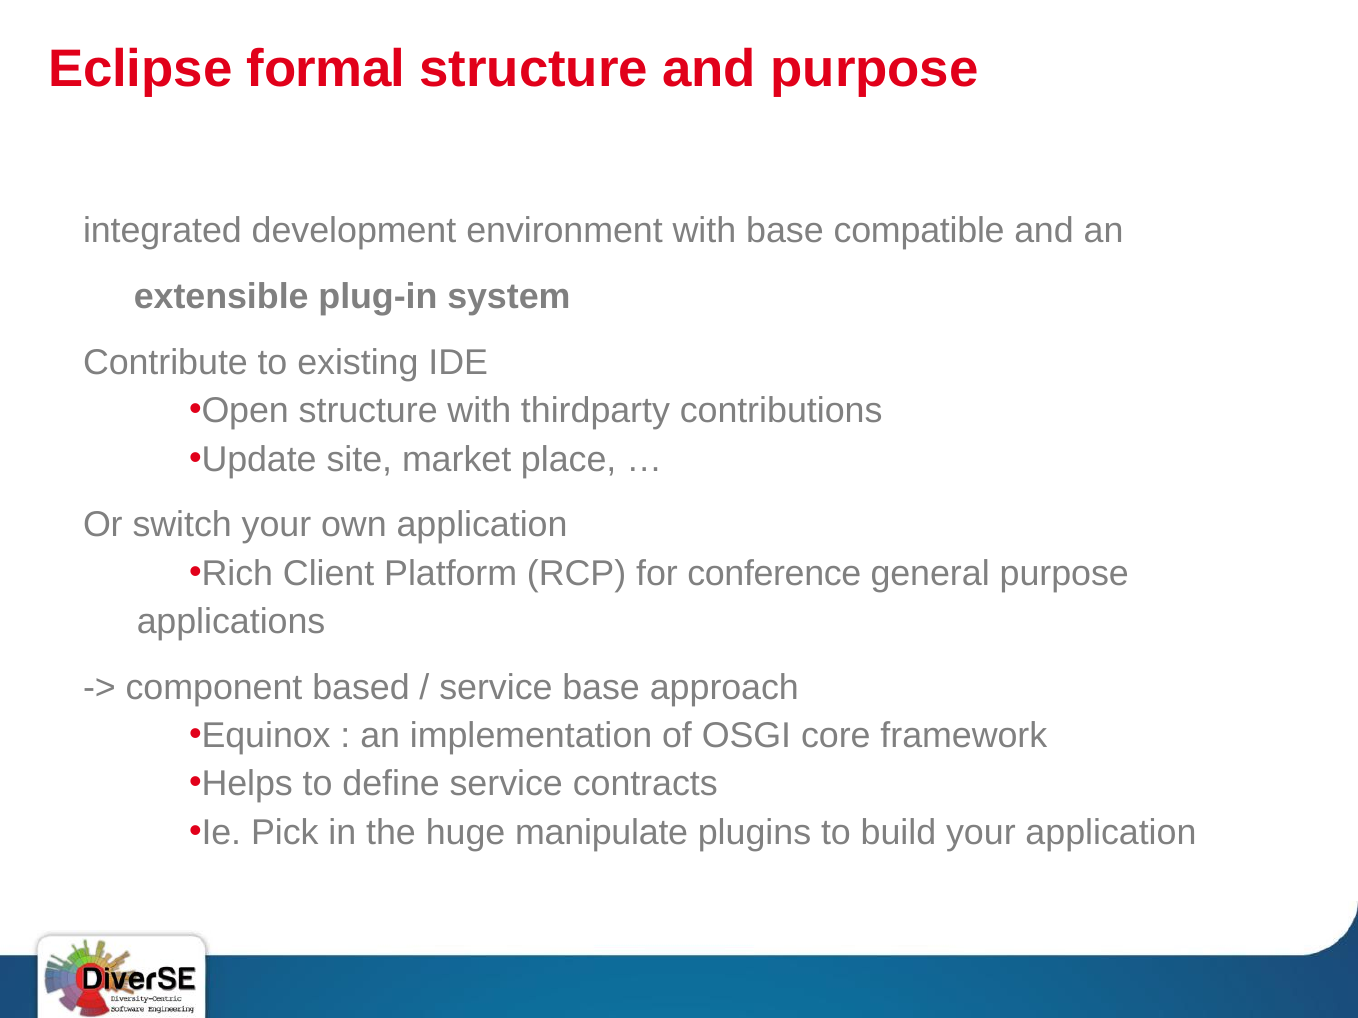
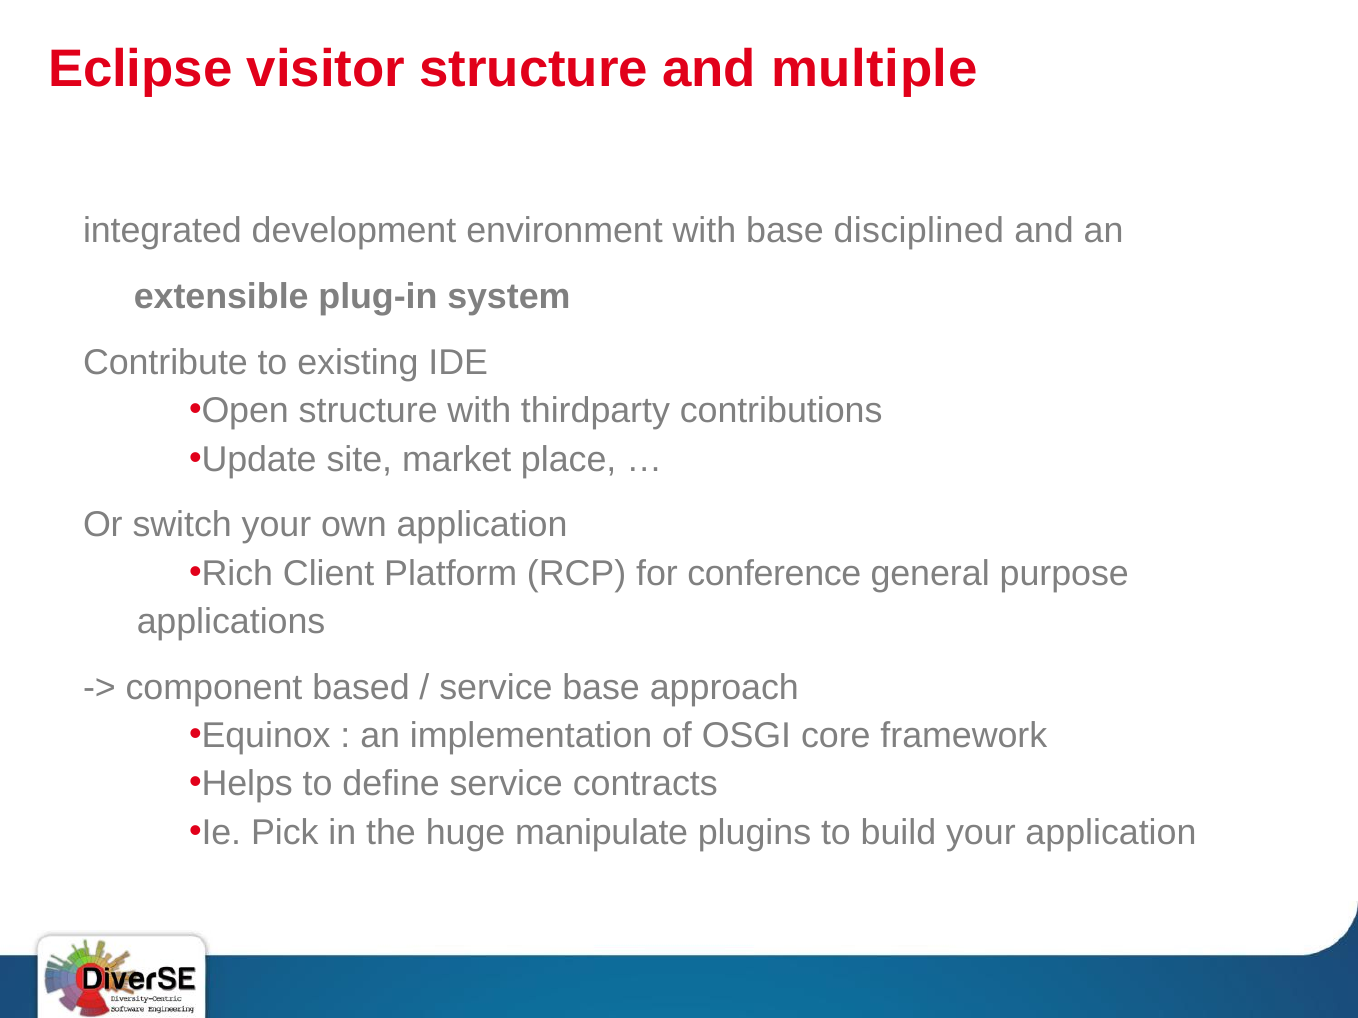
formal: formal -> visitor (326, 69)
and purpose: purpose -> multiple (874, 69)
compatible: compatible -> disciplined (919, 231)
